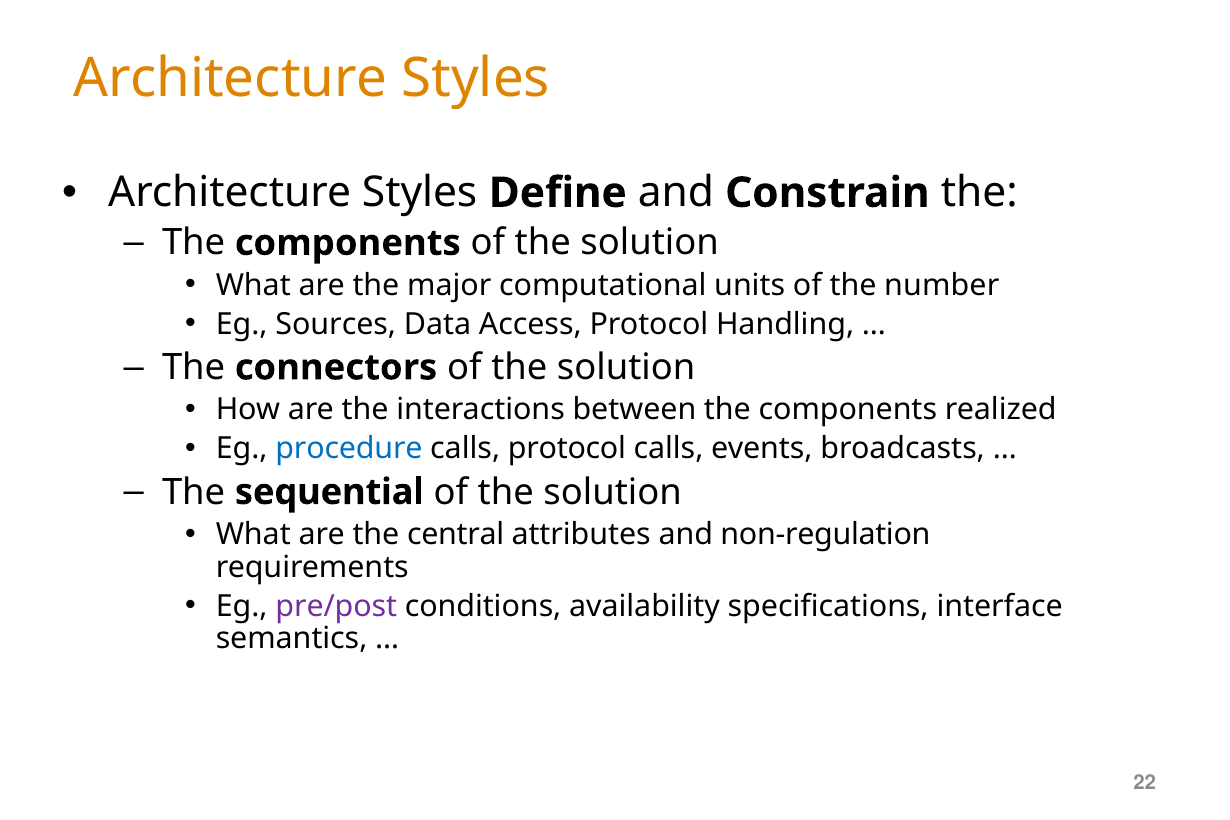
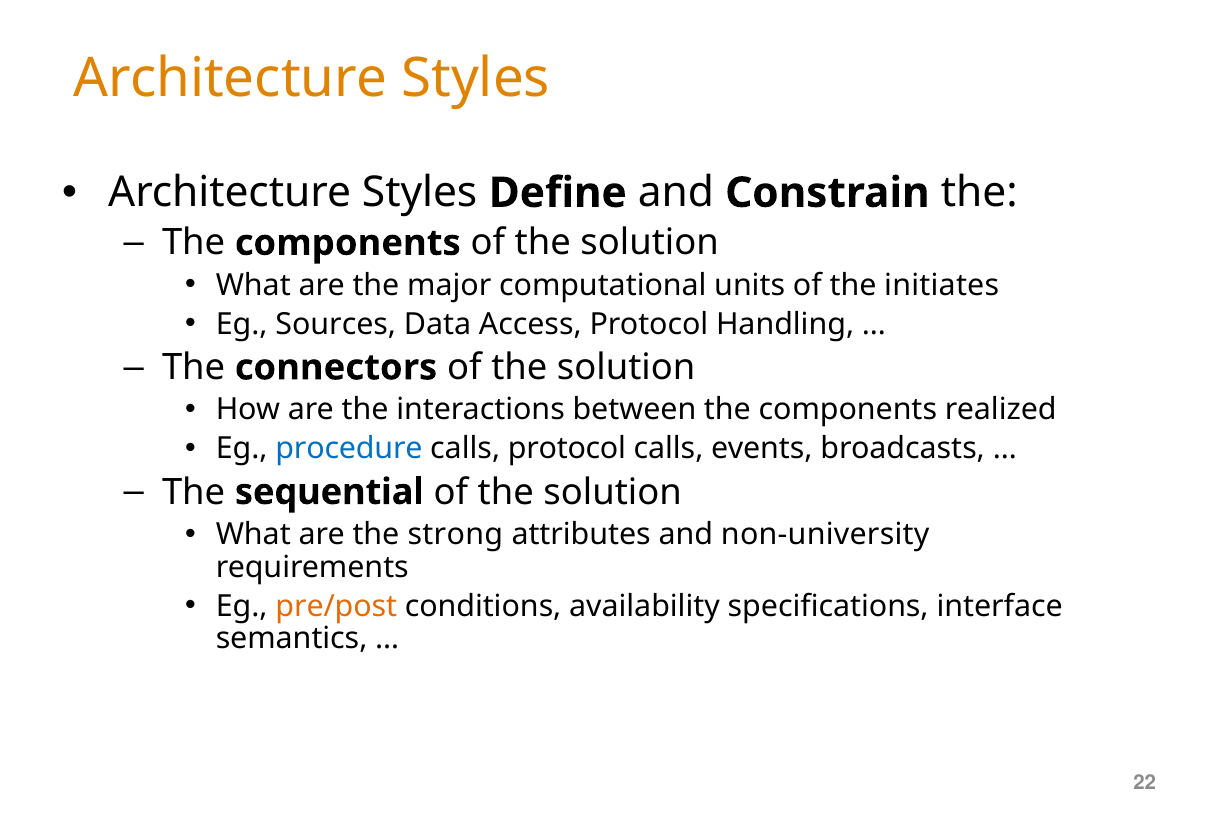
number: number -> initiates (942, 285)
central: central -> strong (455, 534)
non-regulation: non-regulation -> non-university (825, 534)
pre/post colour: purple -> orange (336, 606)
